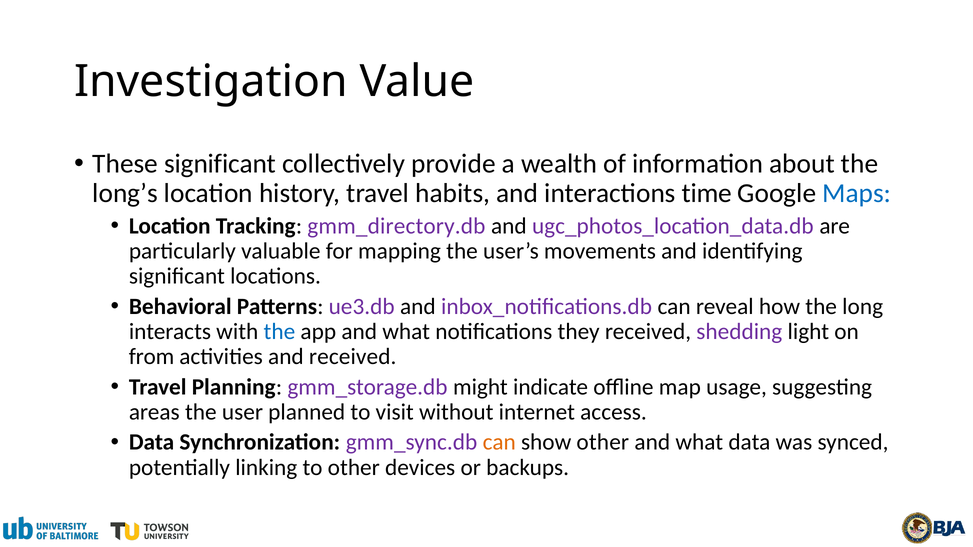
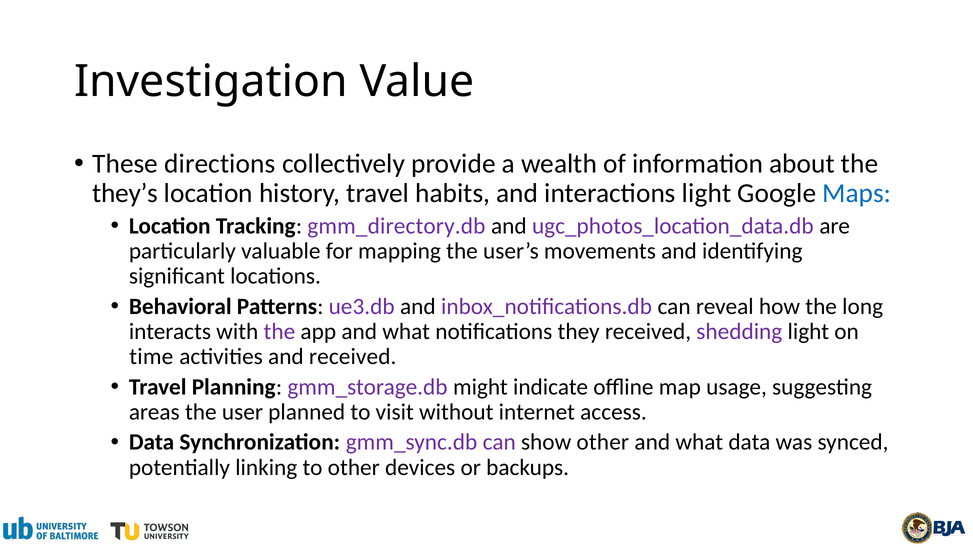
These significant: significant -> directions (220, 164)
long’s: long’s -> they’s (125, 194)
interactions time: time -> light (707, 194)
the colour: blue -> purple (279, 332)
from: from -> time (151, 357)
can colour: orange -> purple (499, 443)
